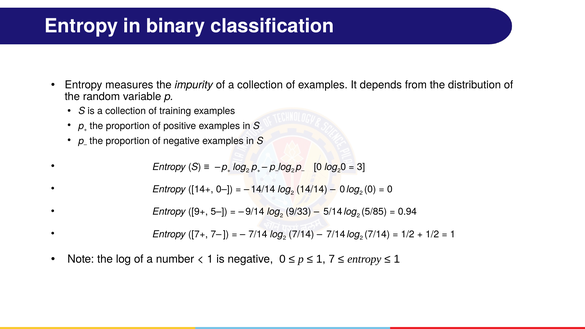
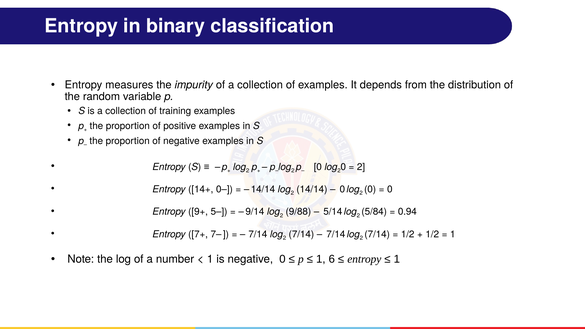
3: 3 -> 2 (361, 167)
9/33: 9/33 -> 9/88 (298, 212)
5/85: 5/85 -> 5/84 (374, 212)
7: 7 -> 6 (332, 259)
